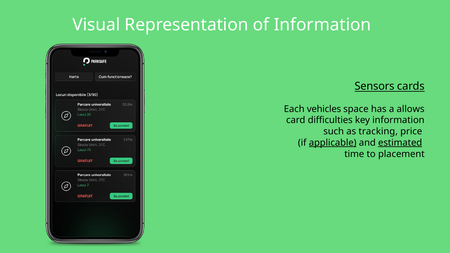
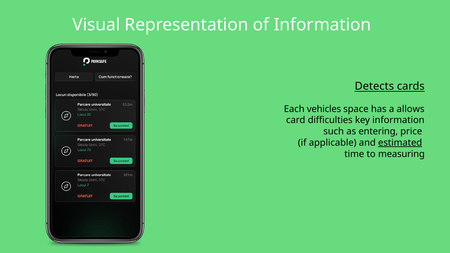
Sensors: Sensors -> Detects (374, 86)
tracking: tracking -> entering (378, 132)
applicable underline: present -> none (333, 143)
placement: placement -> measuring (401, 154)
